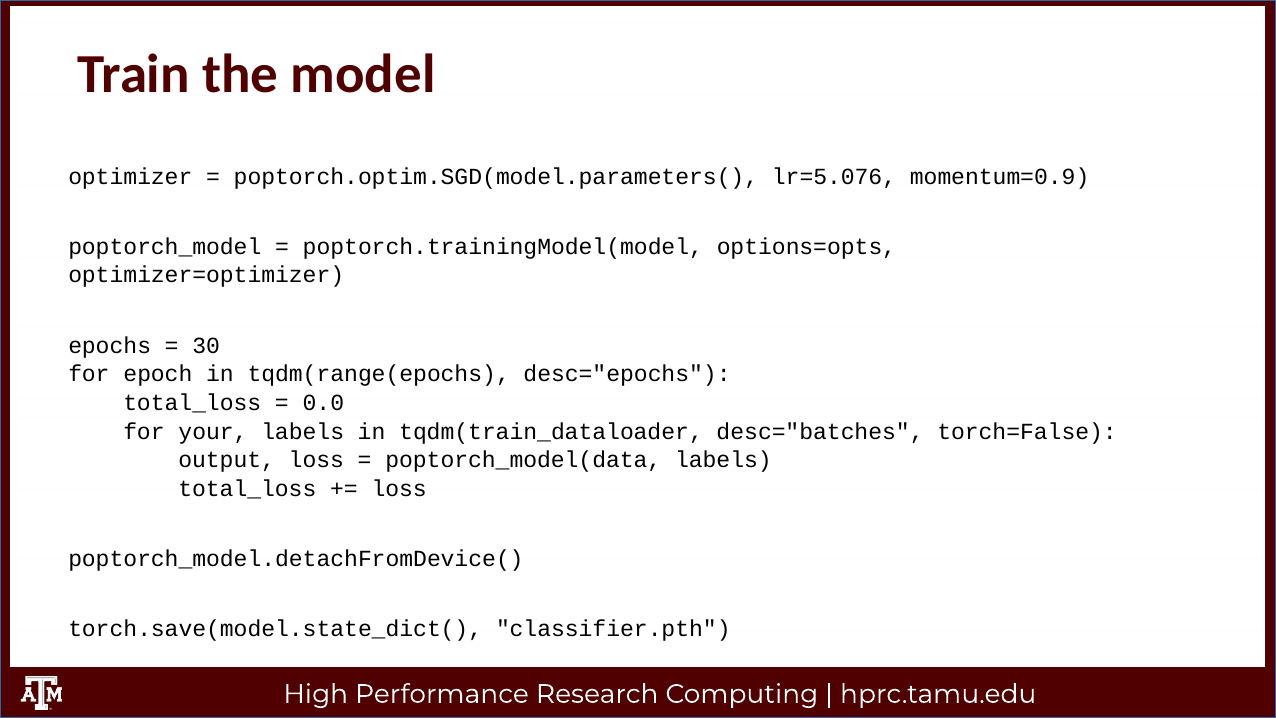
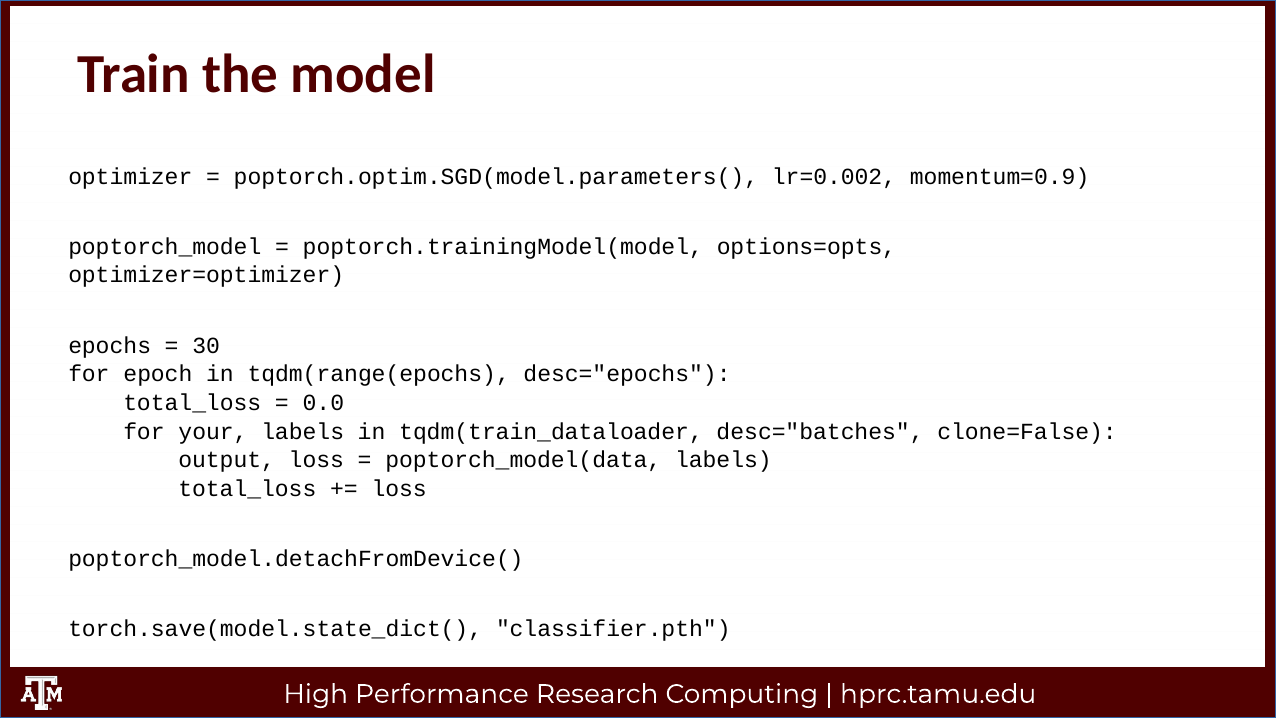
lr=5.076: lr=5.076 -> lr=0.002 (834, 176)
torch=False: torch=False -> clone=False (1027, 431)
